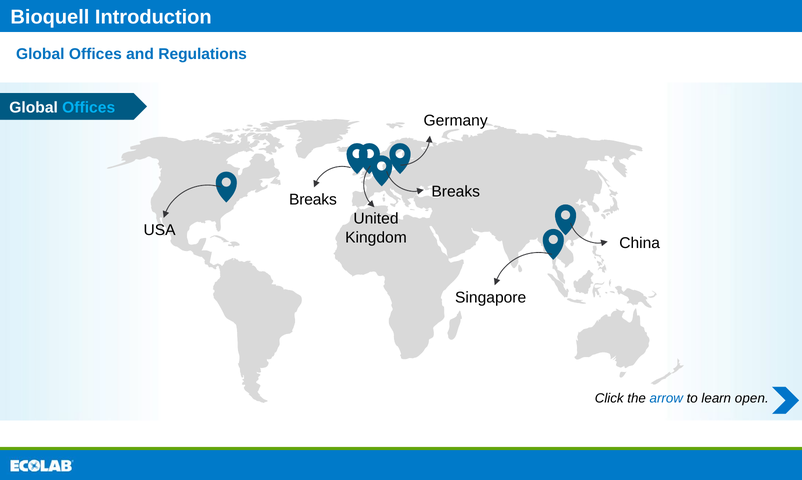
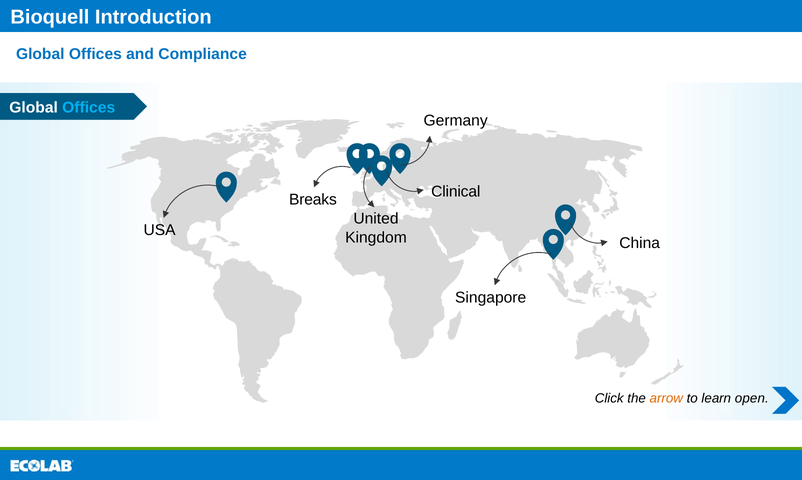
Regulations: Regulations -> Compliance (203, 54)
Breaks: Breaks -> Clinical (456, 192)
arrow colour: blue -> orange (666, 399)
